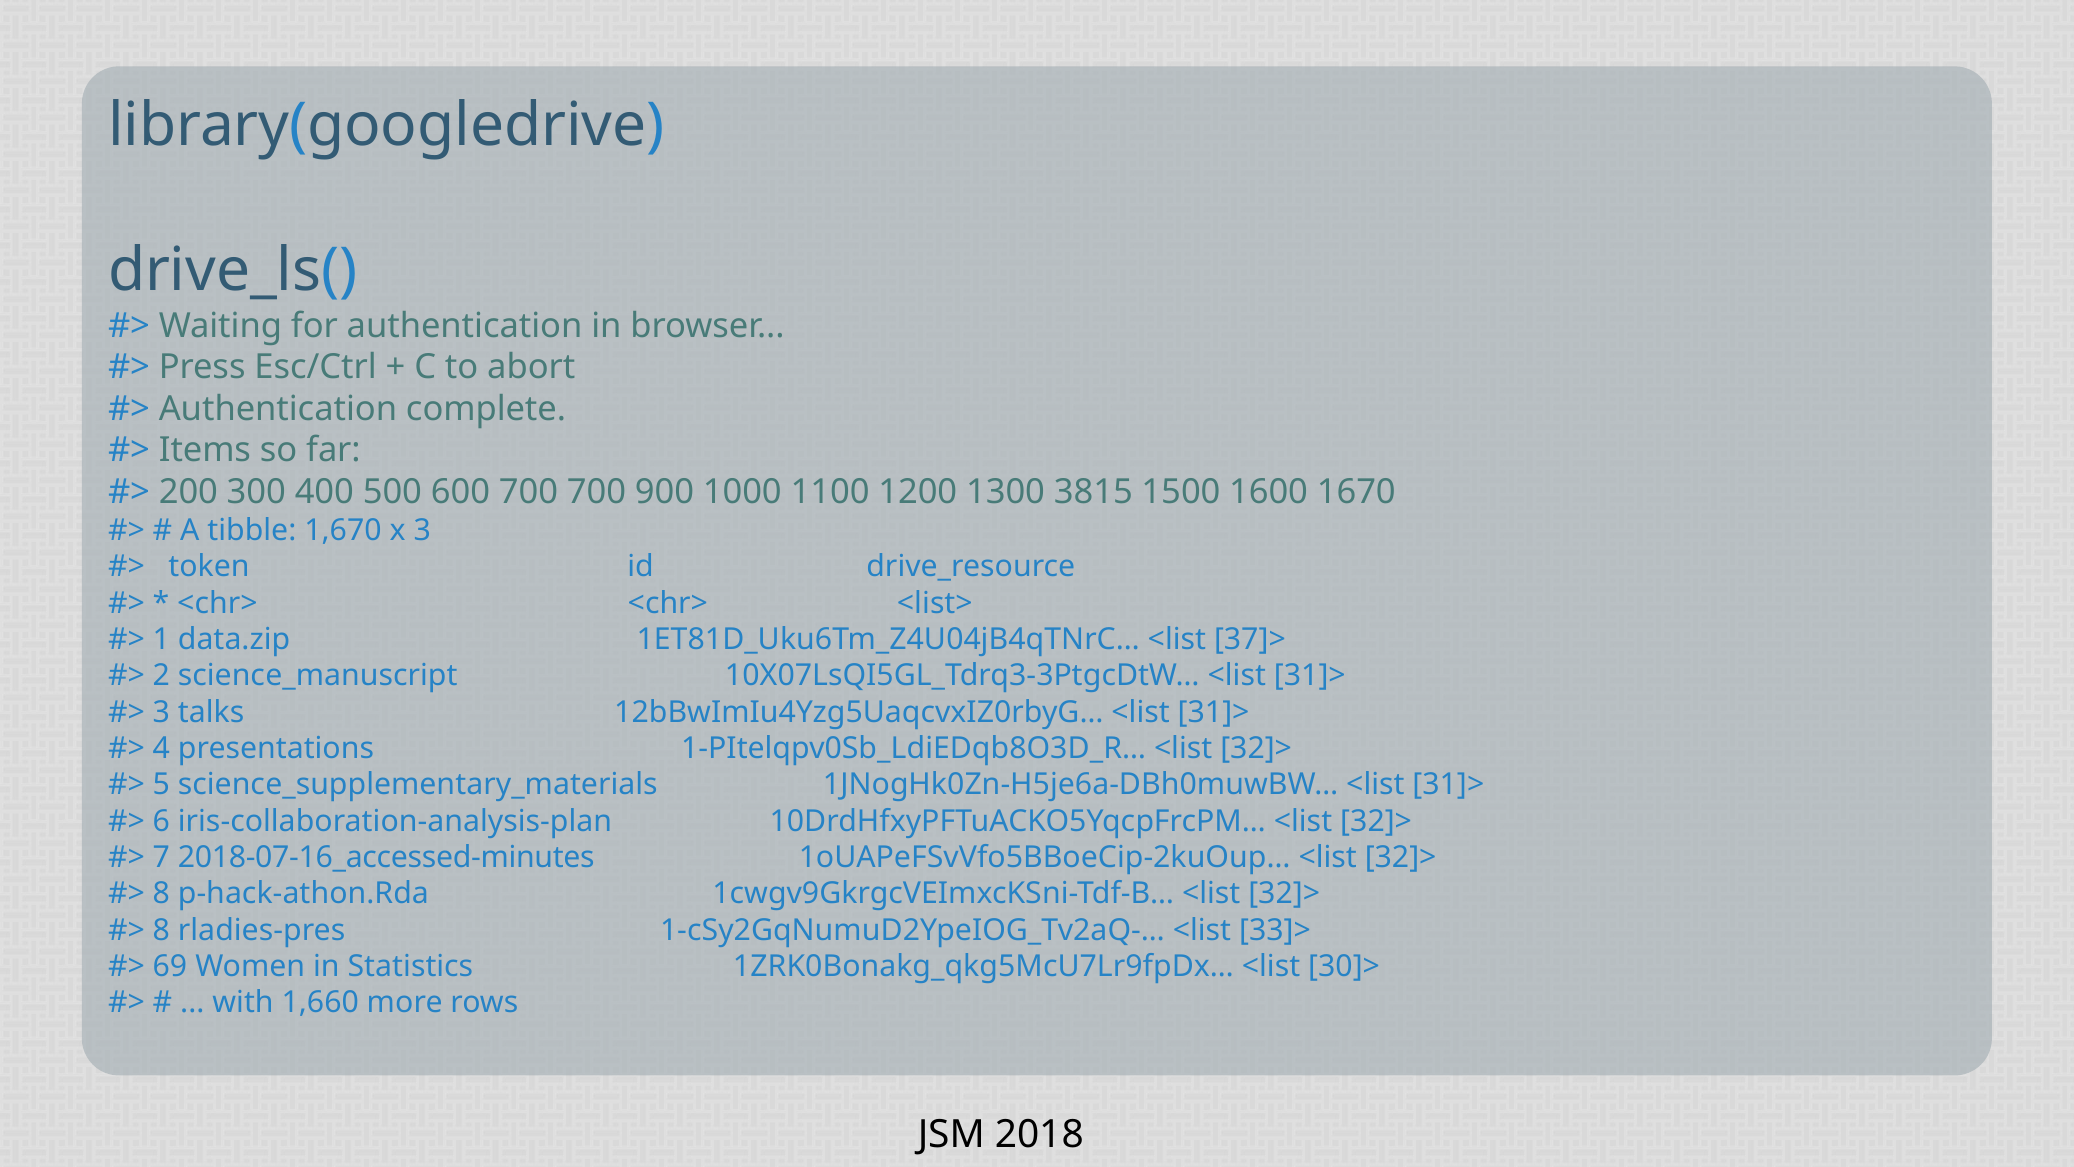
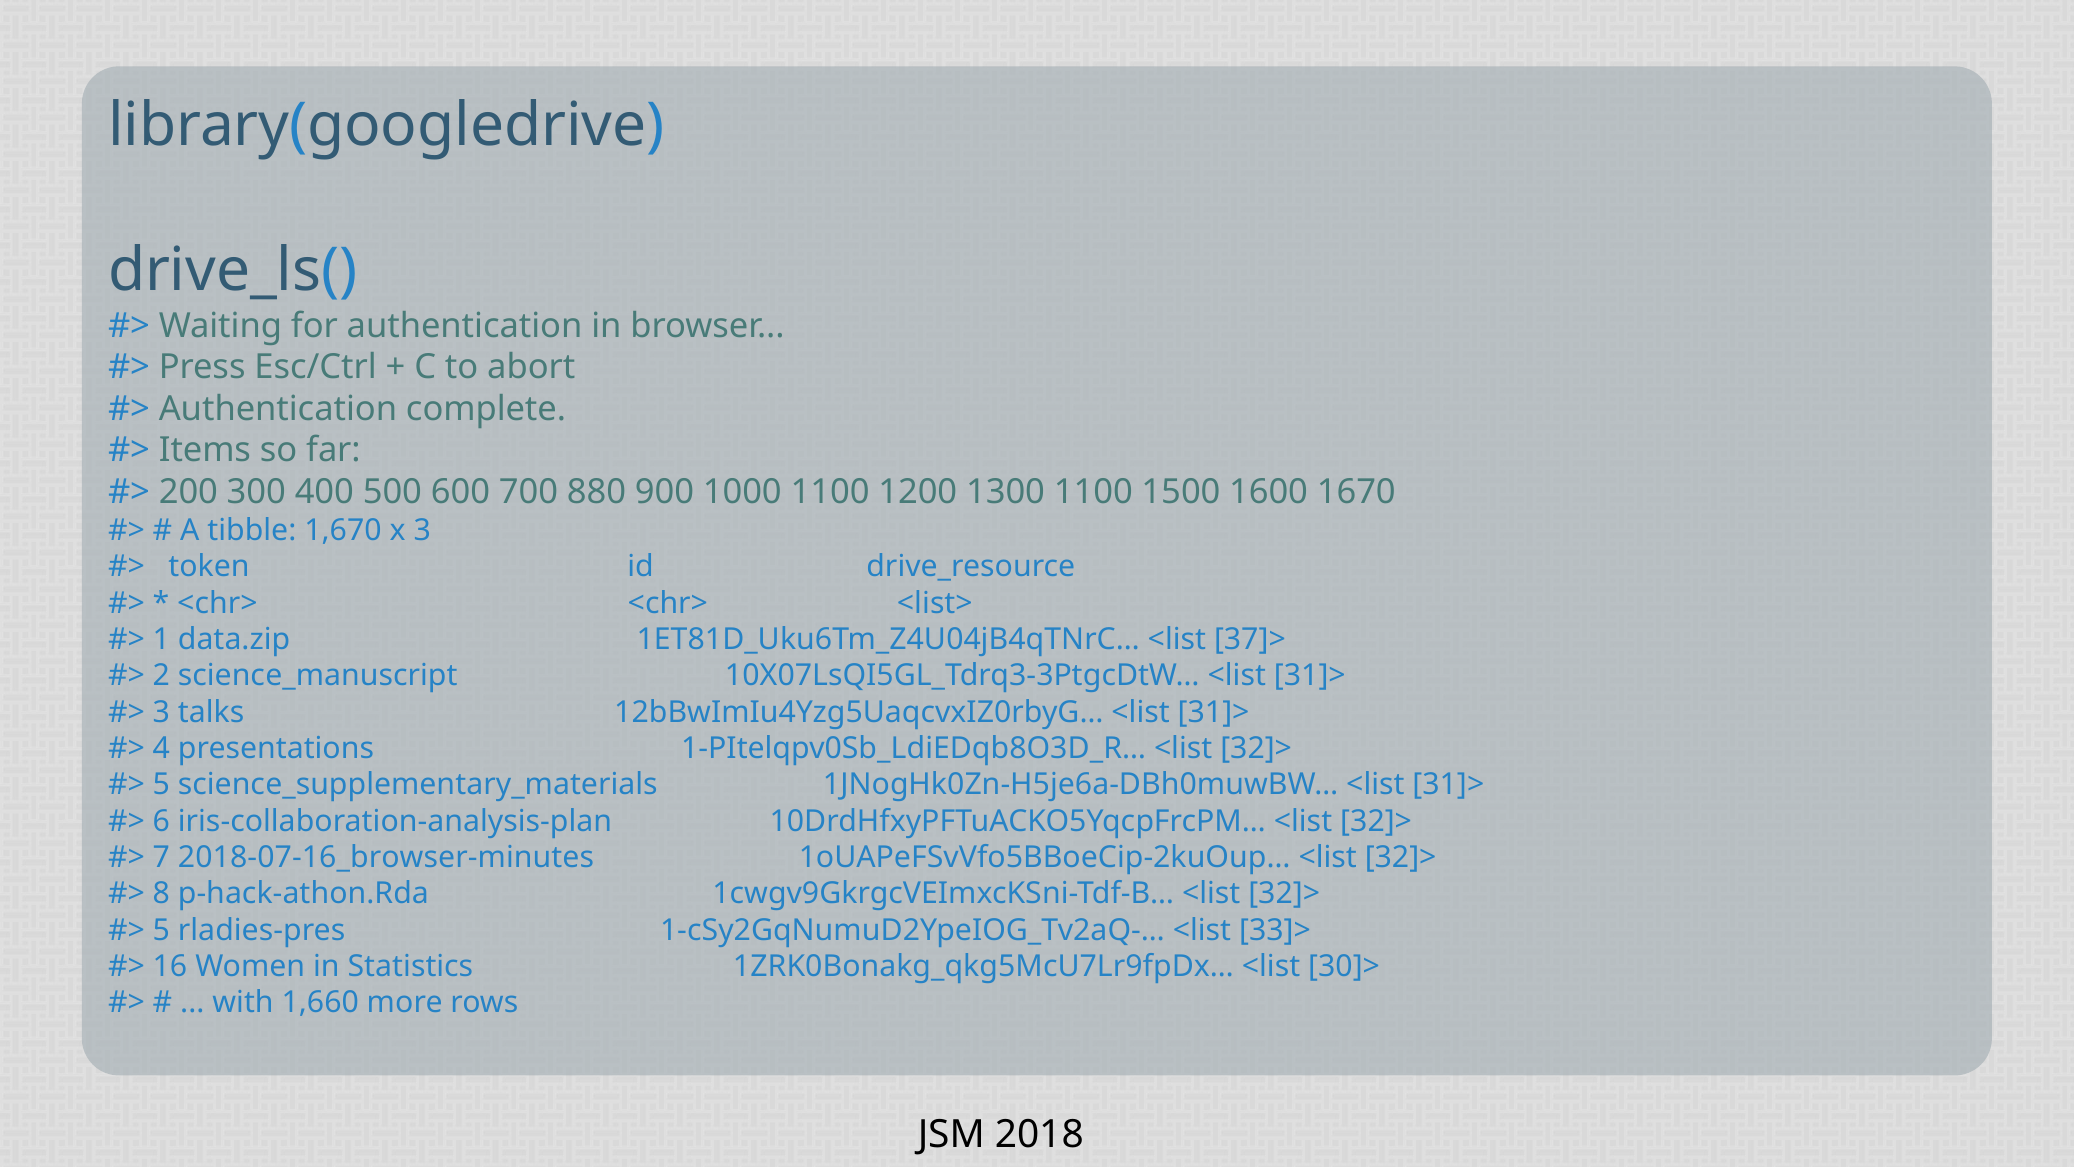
700 700: 700 -> 880 (596, 492)
1300 3815: 3815 -> 1100 (1093, 492)
2018-07-16_accessed-minutes: 2018-07-16_accessed-minutes -> 2018-07-16_browser-minutes (386, 857)
8: 8 -> 5 (161, 930)
69: 69 -> 16 (170, 966)
